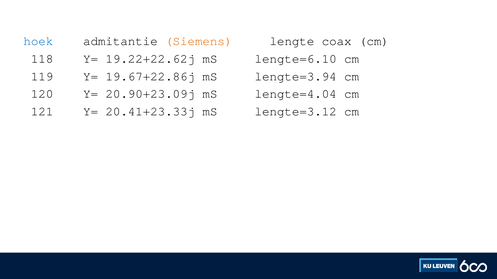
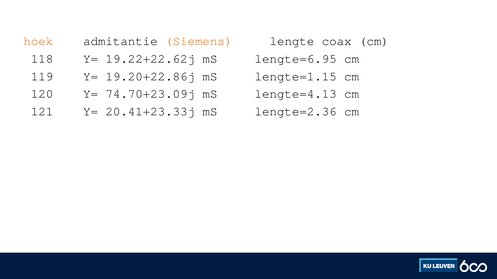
hoek colour: blue -> orange (38, 41)
lengte=6.10: lengte=6.10 -> lengte=6.95 (296, 59)
19.67+22.86j: 19.67+22.86j -> 19.20+22.86j (150, 76)
lengte=3.94: lengte=3.94 -> lengte=1.15 (296, 76)
20.90+23.09j: 20.90+23.09j -> 74.70+23.09j (150, 94)
lengte=4.04: lengte=4.04 -> lengte=4.13 (296, 94)
lengte=3.12: lengte=3.12 -> lengte=2.36 (296, 112)
